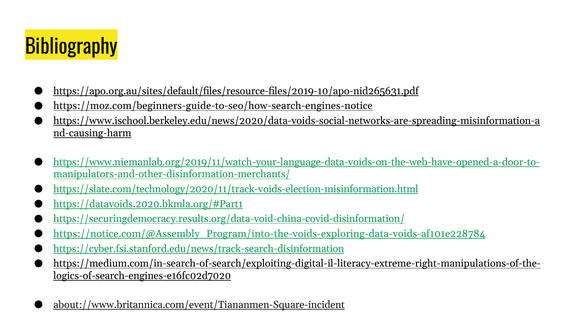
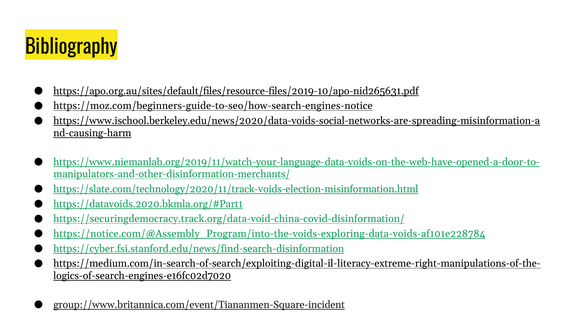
https://securingdemocracy.results.org/data-void-china-covid-disinformation/: https://securingdemocracy.results.org/data-void-china-covid-disinformation/ -> https://securingdemocracy.track.org/data-void-china-covid-disinformation/ (229, 219)
https://cyber.fsi.stanford.edu/news/track-search-disinformation: https://cyber.fsi.stanford.edu/news/track-search-disinformation -> https://cyber.fsi.stanford.edu/news/find-search-disinformation (199, 249)
about://www.britannica.com/event/Tiananmen-Square-incident: about://www.britannica.com/event/Tiananmen-Square-incident -> group://www.britannica.com/event/Tiananmen-Square-incident (199, 305)
